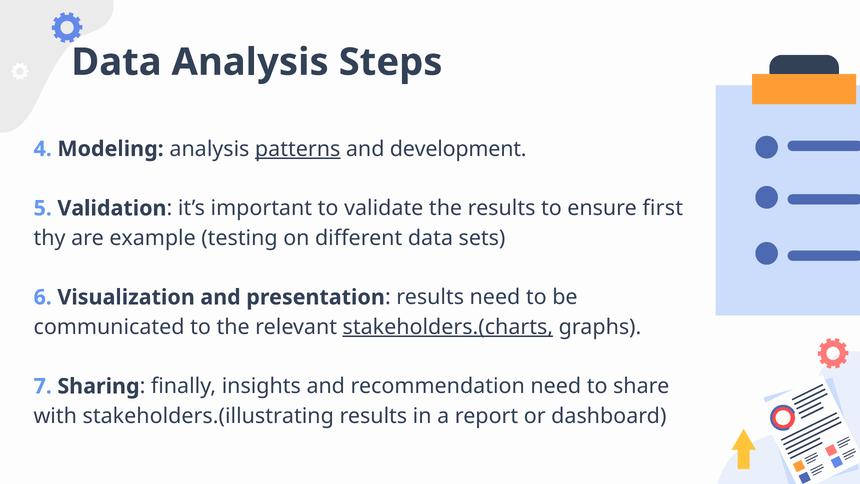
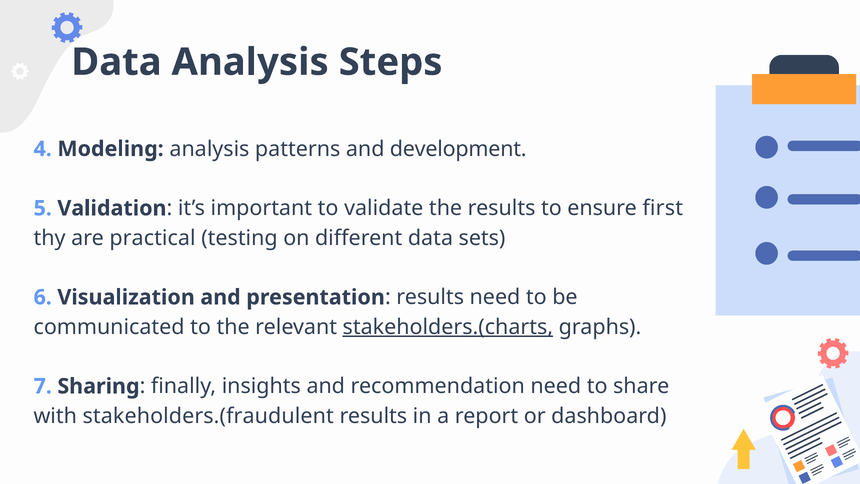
patterns underline: present -> none (298, 149)
example: example -> practical (153, 238)
stakeholders.(illustrating: stakeholders.(illustrating -> stakeholders.(fraudulent (208, 416)
